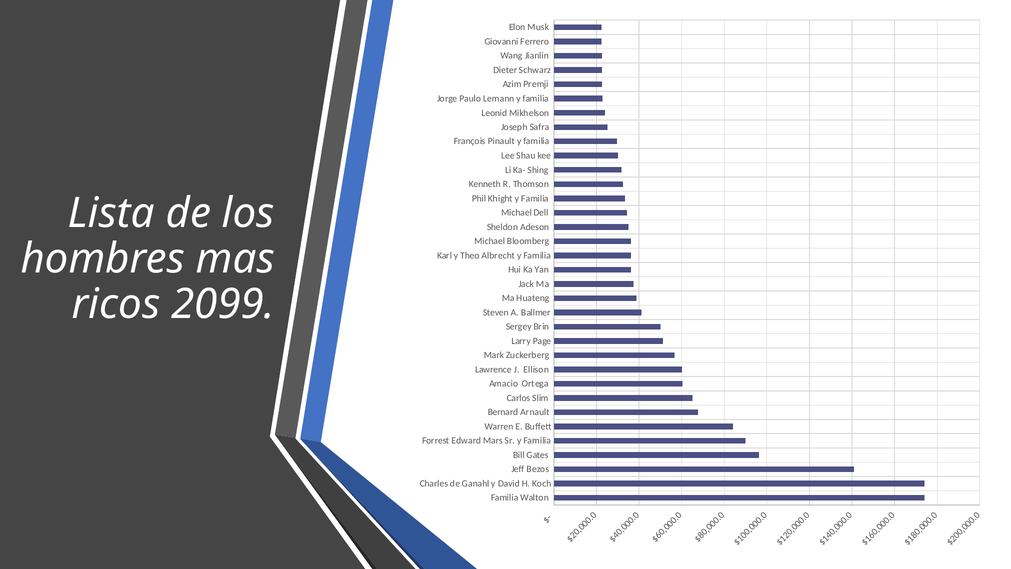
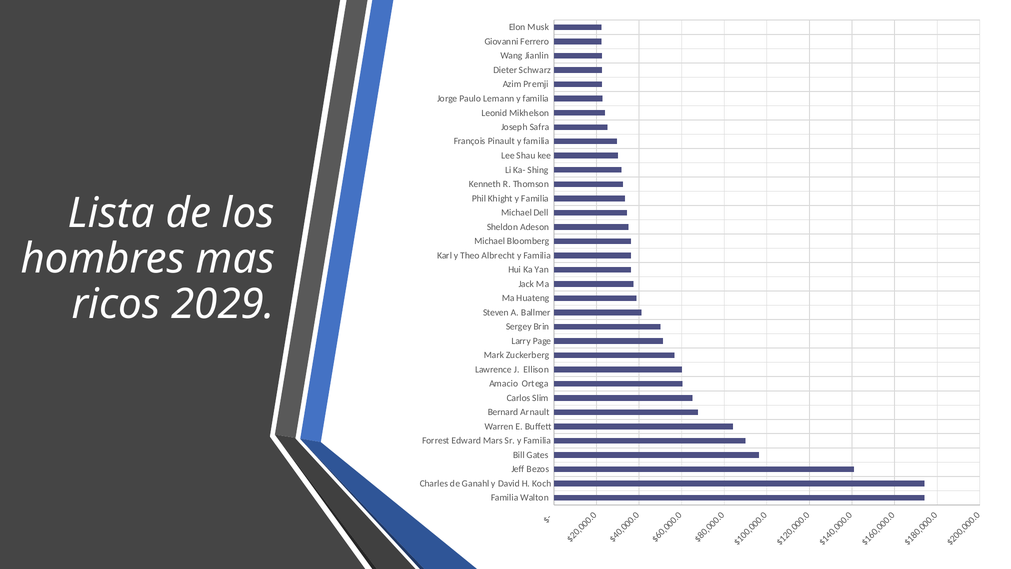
2099: 2099 -> 2029 (223, 304)
